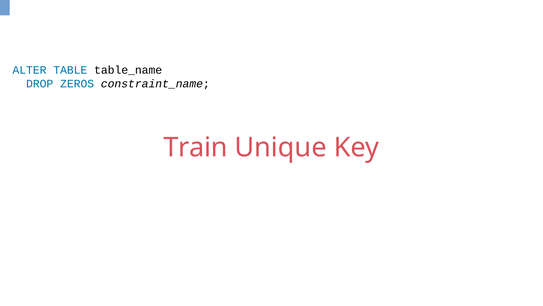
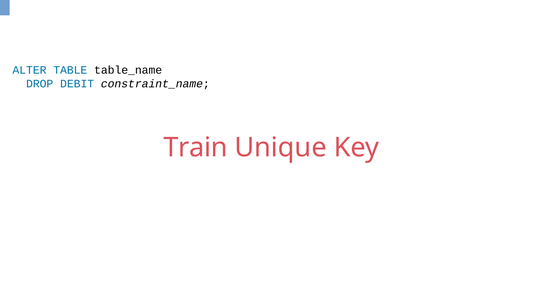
ZEROS: ZEROS -> DEBIT (77, 83)
